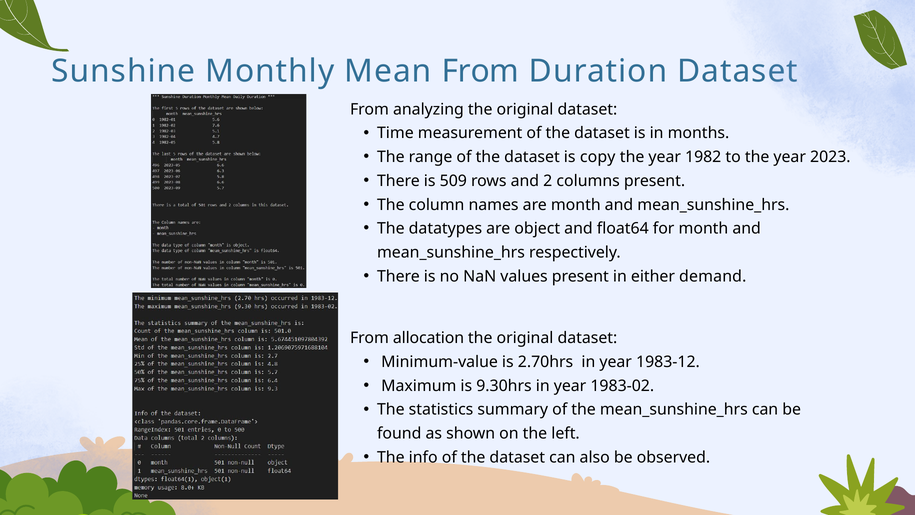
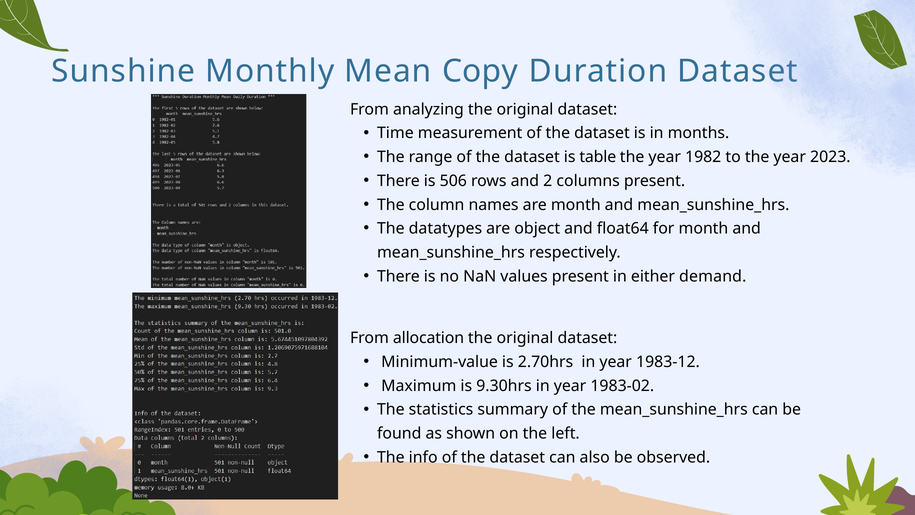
Mean From: From -> Copy (480, 71)
copy: copy -> table (598, 157)
509: 509 -> 506 (453, 181)
